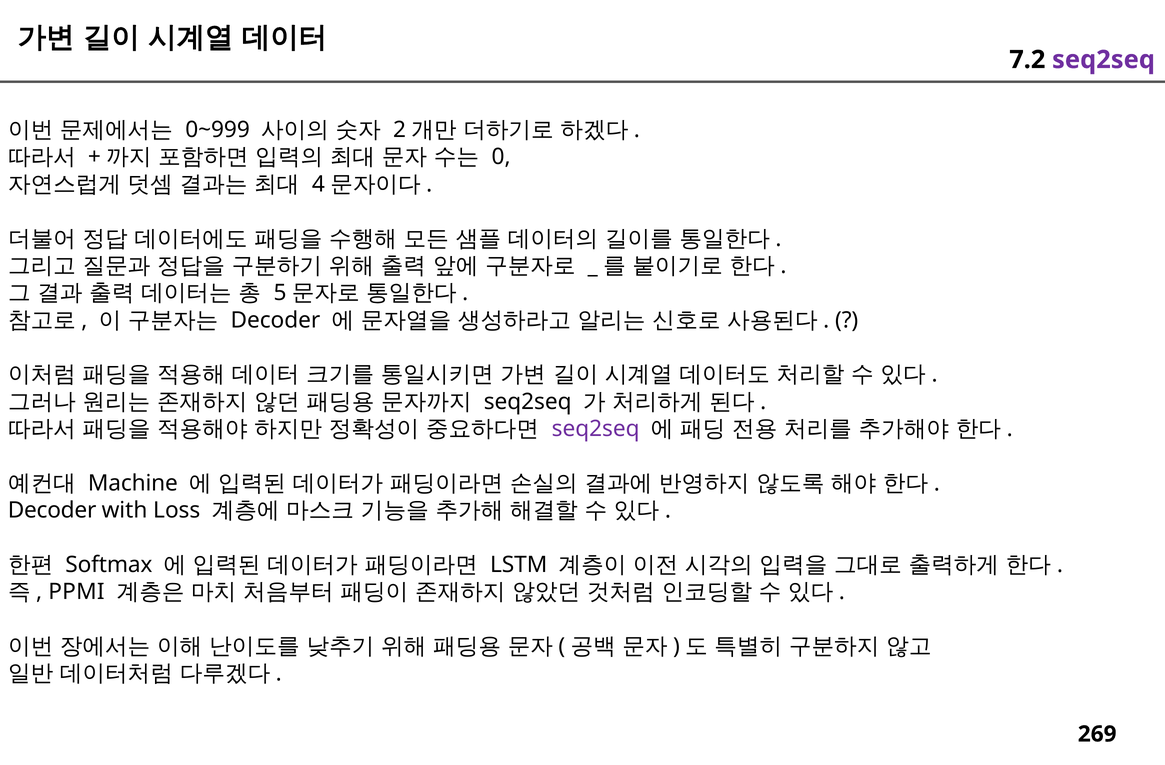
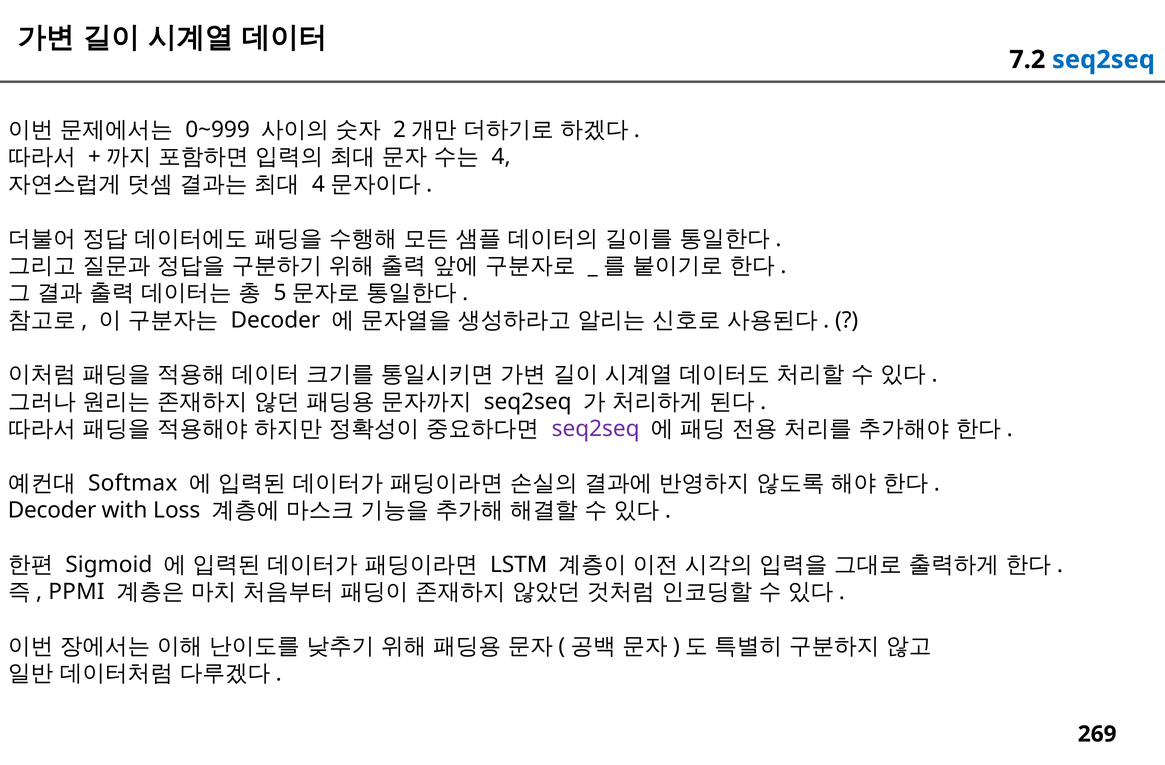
seq2seq colour: purple -> blue (1104, 60)
0: 0 -> 4 (501, 157)
Machine: Machine -> Softmax (133, 483)
Softmax: Softmax -> Sigmoid (109, 565)
